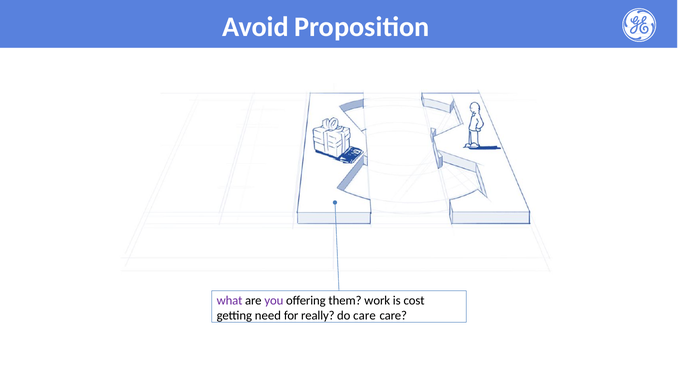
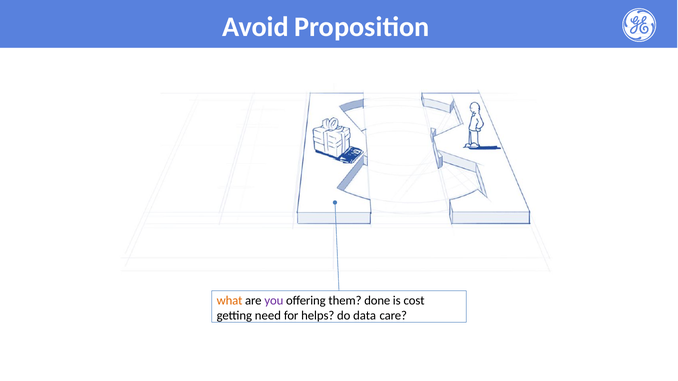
what colour: purple -> orange (230, 301)
work: work -> done (377, 301)
really: really -> helps (318, 316)
do care: care -> data (365, 316)
